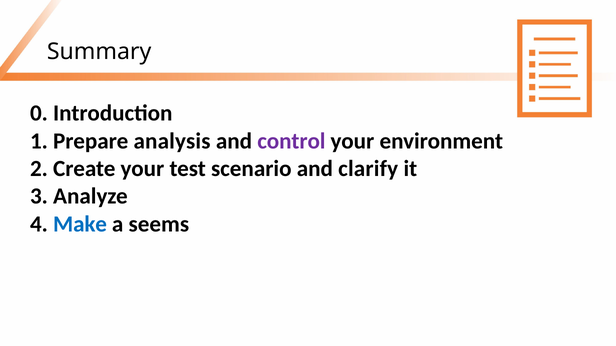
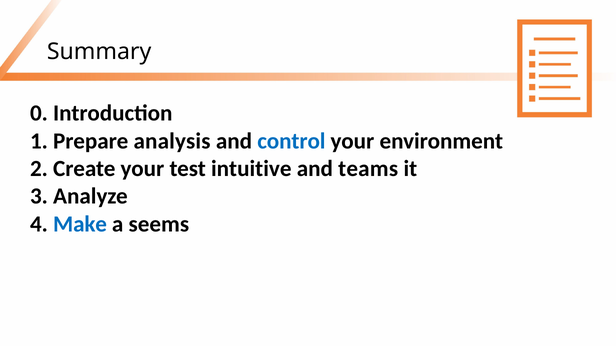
control colour: purple -> blue (291, 141)
scenario: scenario -> intuitive (251, 169)
clarify: clarify -> teams (368, 169)
